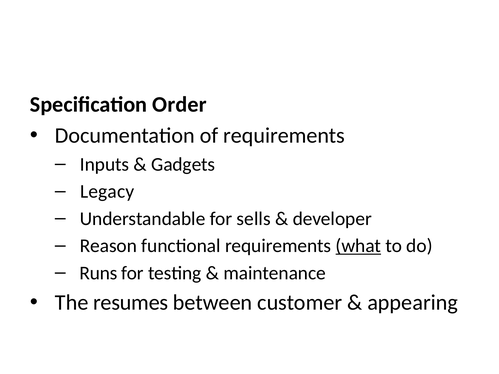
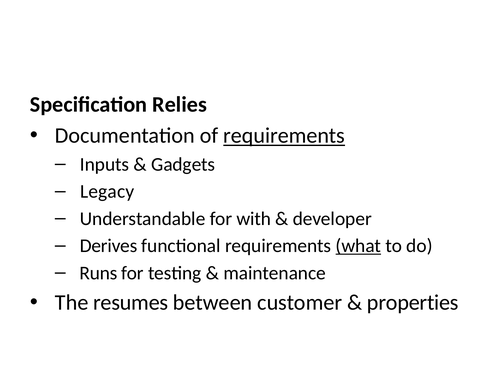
Order: Order -> Relies (180, 105)
requirements underline: none -> present (284, 136)
sells: sells -> with (254, 219)
Reason: Reason -> Derives (108, 246)
appearing: appearing -> properties (413, 303)
